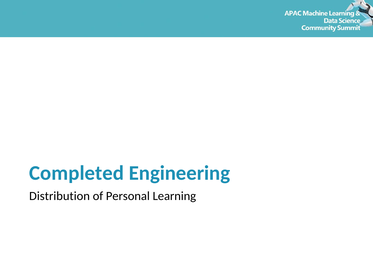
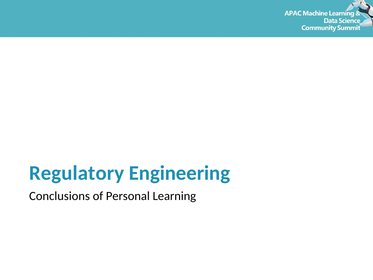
Completed: Completed -> Regulatory (77, 173)
Distribution: Distribution -> Conclusions (60, 196)
